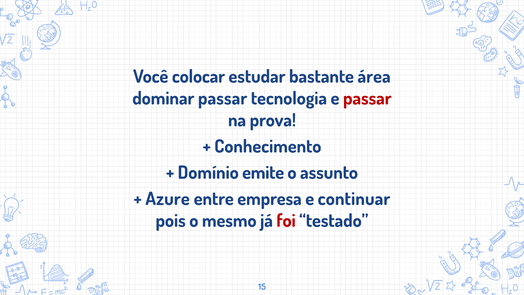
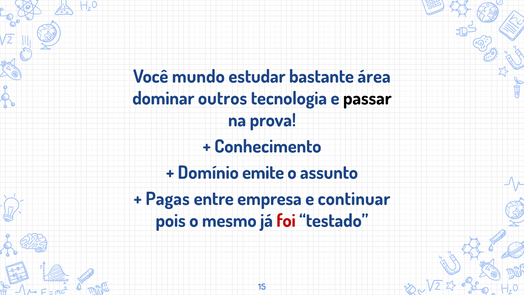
colocar: colocar -> mundo (198, 77)
dominar passar: passar -> outros (223, 98)
passar colour: red -> black (367, 98)
Azure: Azure -> Pagas (168, 199)
